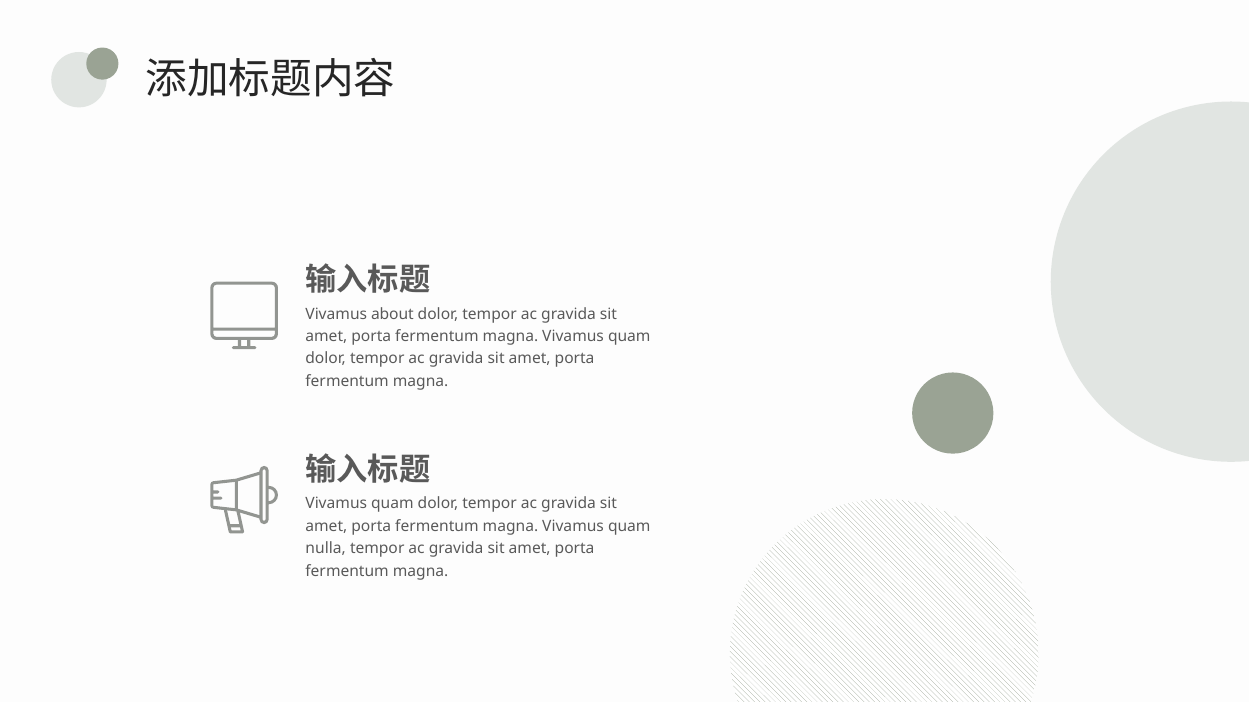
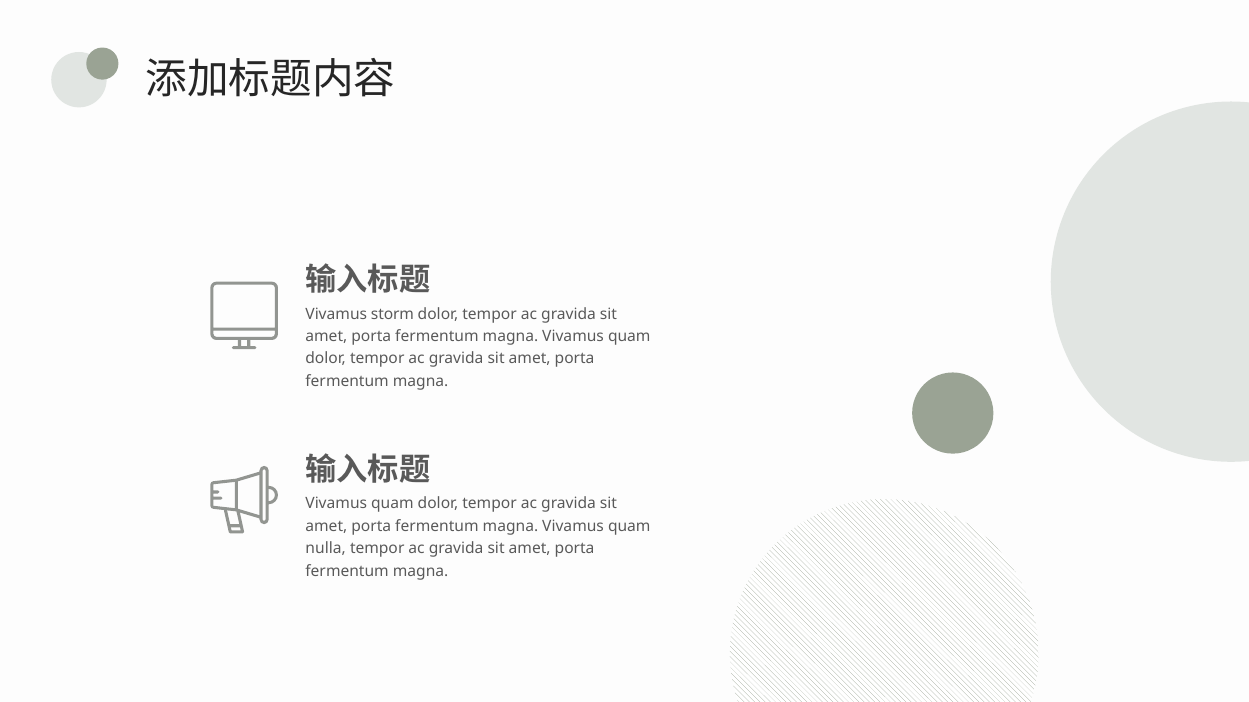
about: about -> storm (392, 314)
